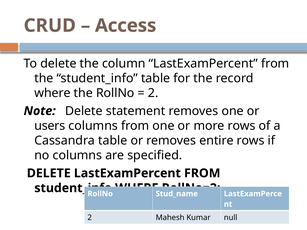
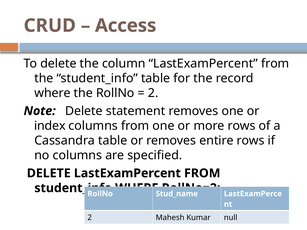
users: users -> index (50, 126)
